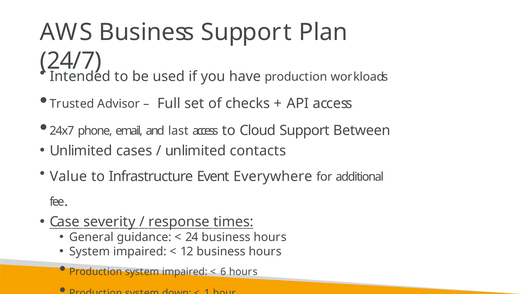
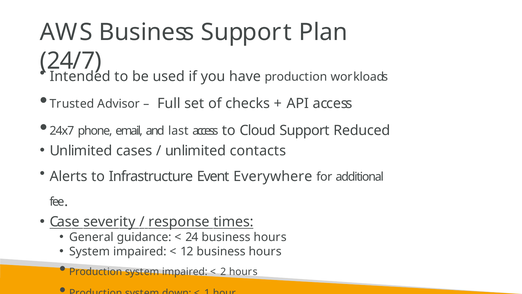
Between: Between -> Reduced (362, 130)
Value: Value -> Alerts (69, 176)
6: 6 -> 2 (223, 272)
